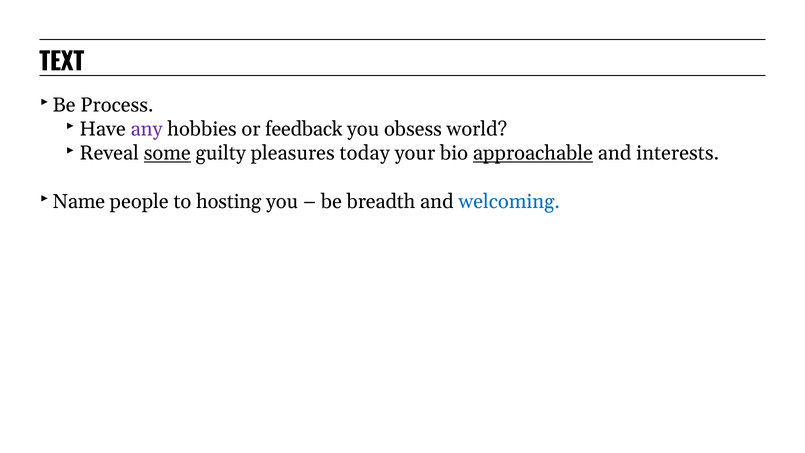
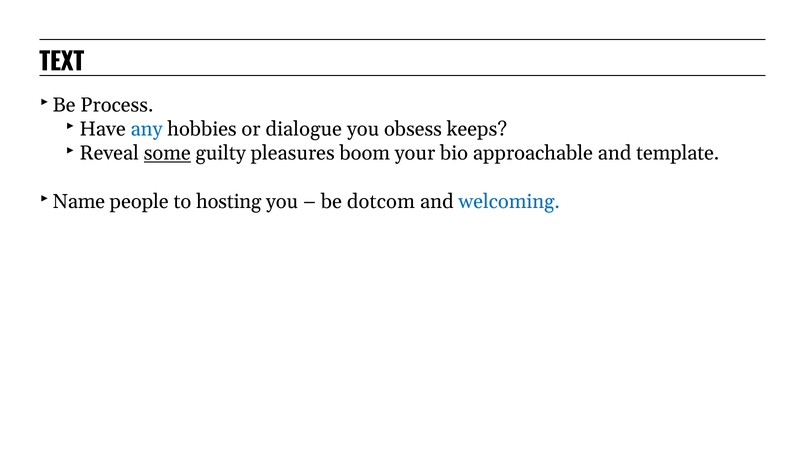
any colour: purple -> blue (147, 129)
feedback: feedback -> dialogue (304, 129)
world: world -> keeps (477, 129)
today: today -> boom (365, 153)
approachable underline: present -> none (533, 153)
interests: interests -> template (678, 153)
breadth: breadth -> dotcom (381, 201)
